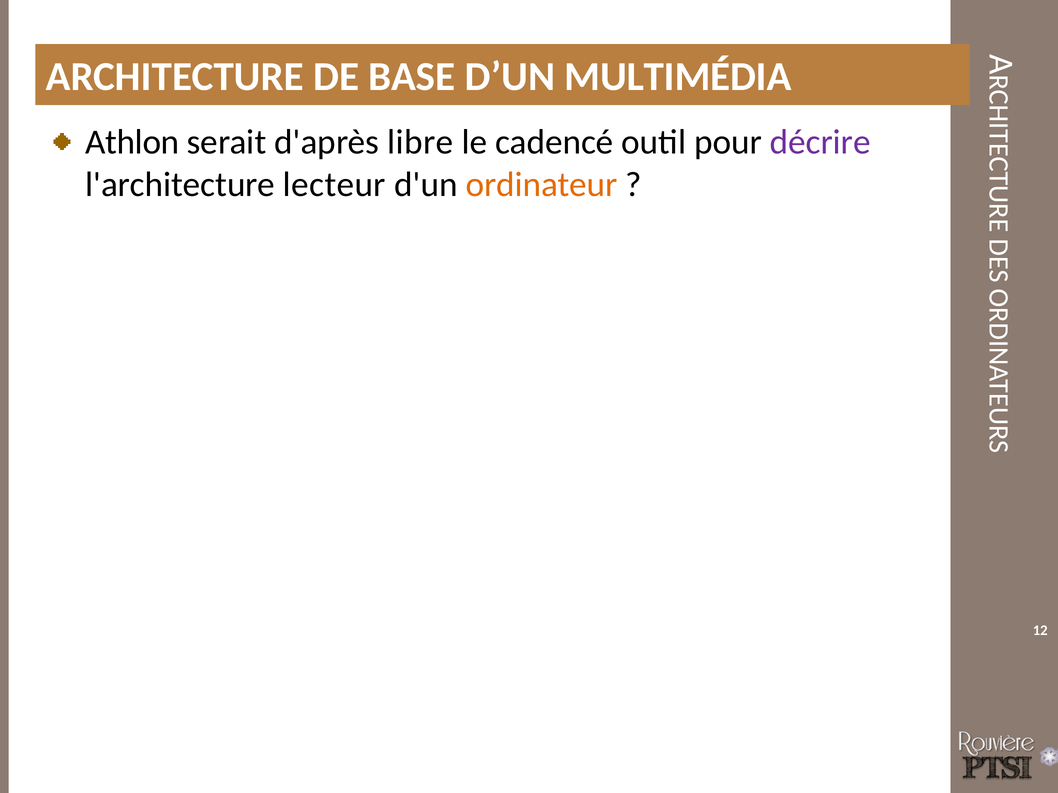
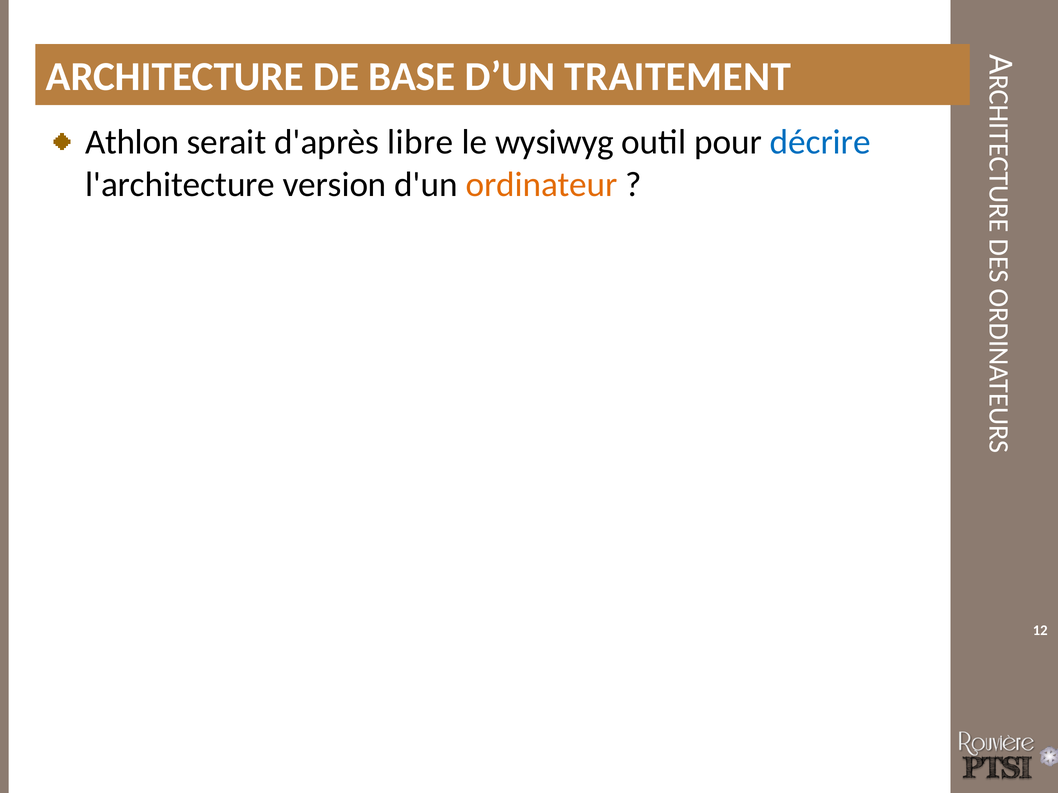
MULTIMÉDIA: MULTIMÉDIA -> TRAITEMENT (678, 77)
cadencé: cadencé -> wysiwyg (554, 142)
décrire colour: purple -> blue (820, 142)
lecteur: lecteur -> version (335, 185)
